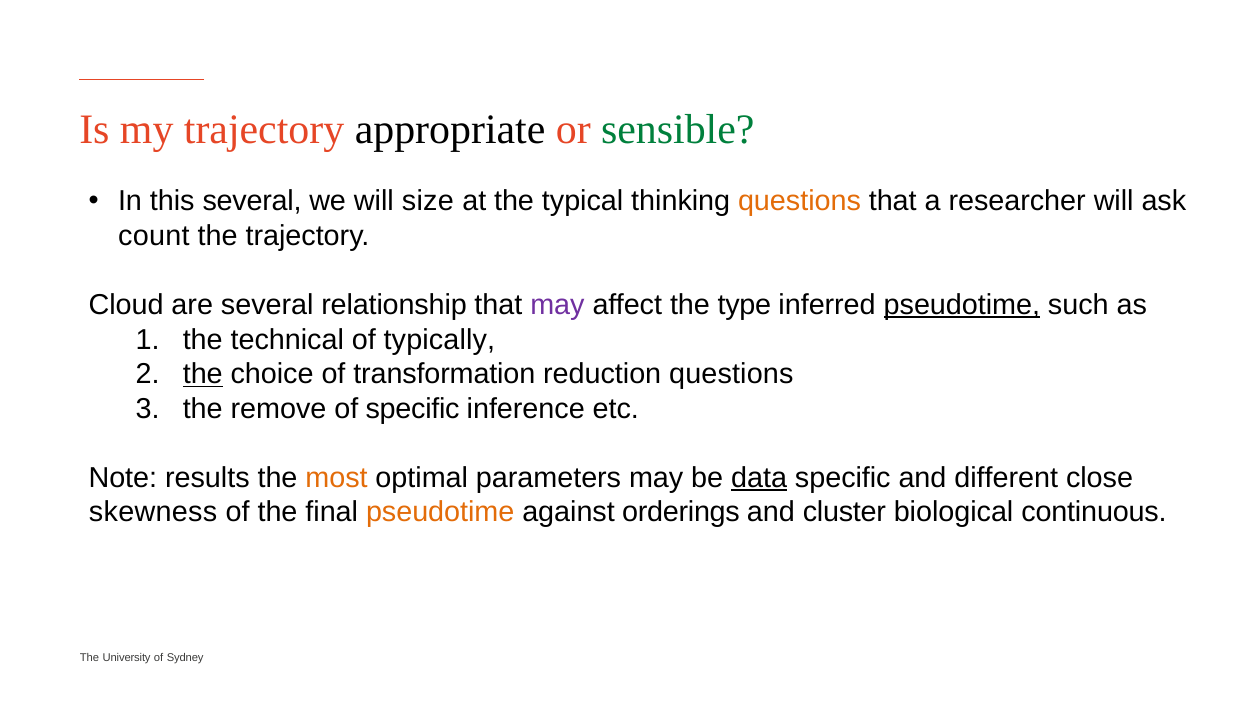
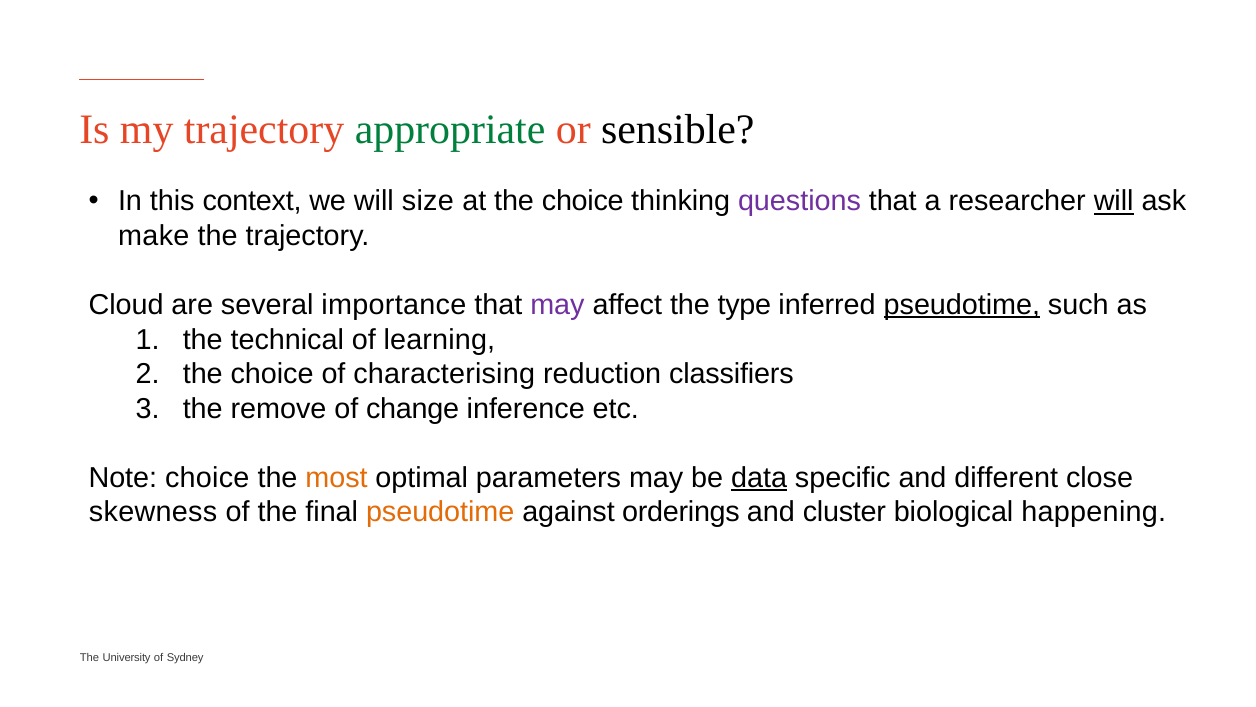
appropriate colour: black -> green (450, 129)
sensible colour: green -> black (678, 129)
this several: several -> context (252, 201)
at the typical: typical -> choice (583, 201)
questions colour: orange -> purple (799, 201)
will underline: none -> present (1114, 201)
count: count -> make (154, 236)
relationship: relationship -> importance (394, 305)
typically: typically -> learning (439, 339)
the underline: present -> none (203, 374)
transformation: transformation -> characterising (444, 374)
reduction questions: questions -> classifiers (731, 374)
of specific: specific -> change (413, 408)
Note results: results -> choice (207, 477)
continuous: continuous -> happening (1094, 512)
